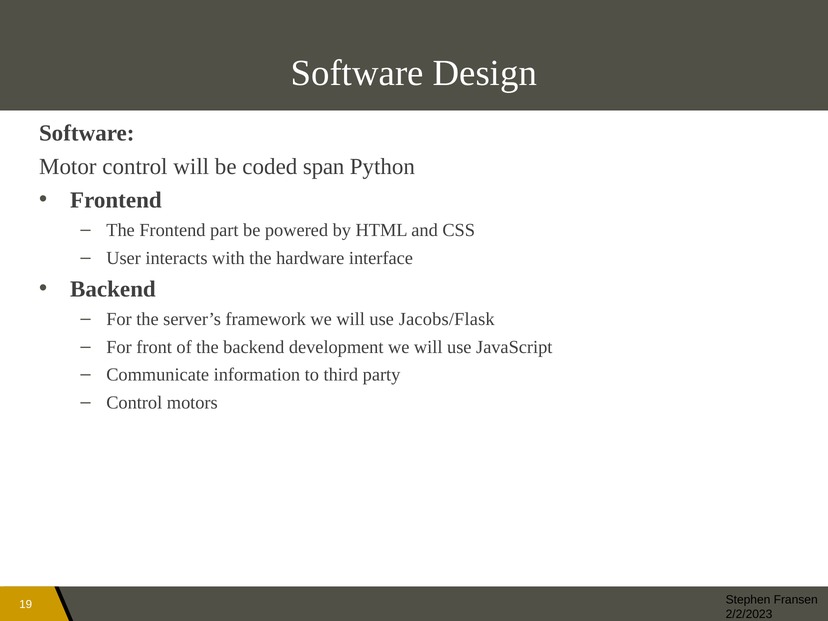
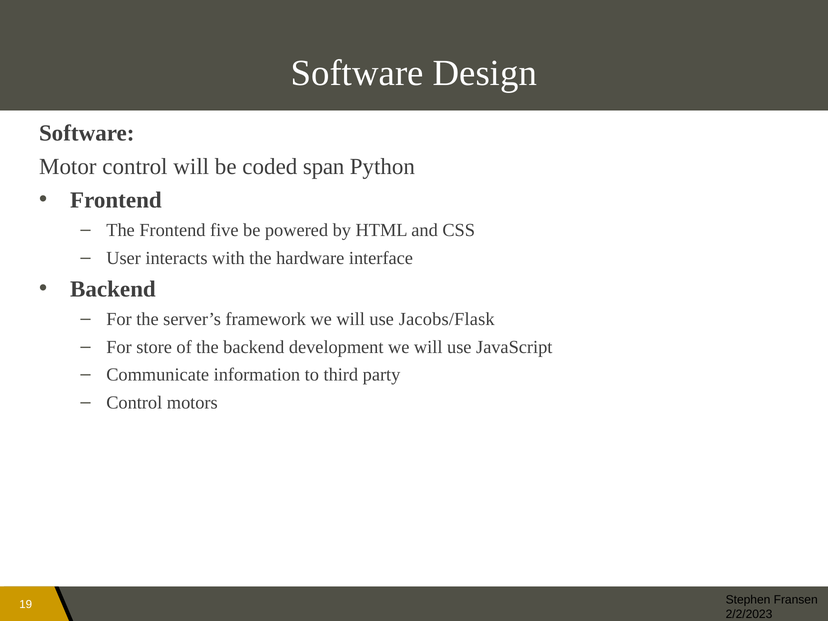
part: part -> five (224, 230)
front: front -> store (154, 347)
